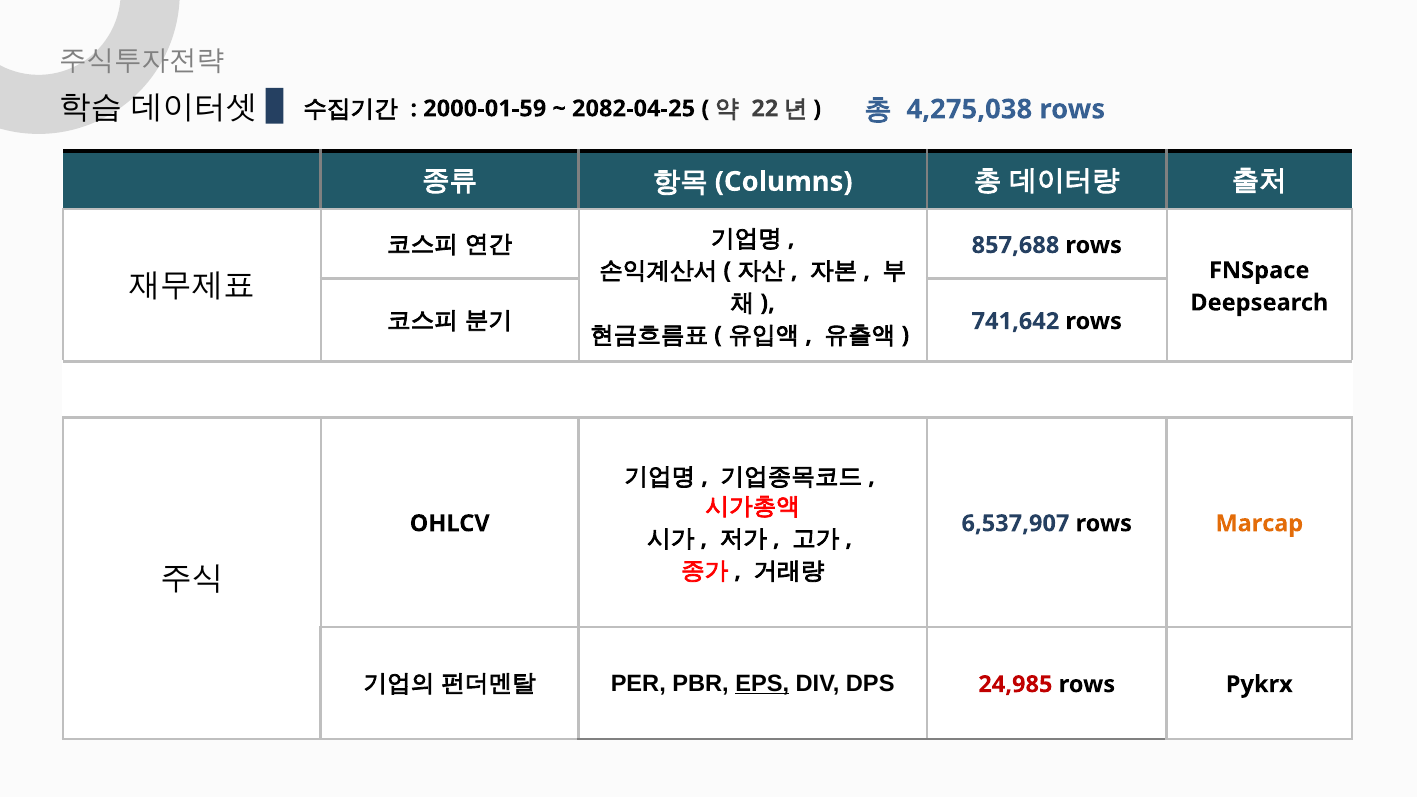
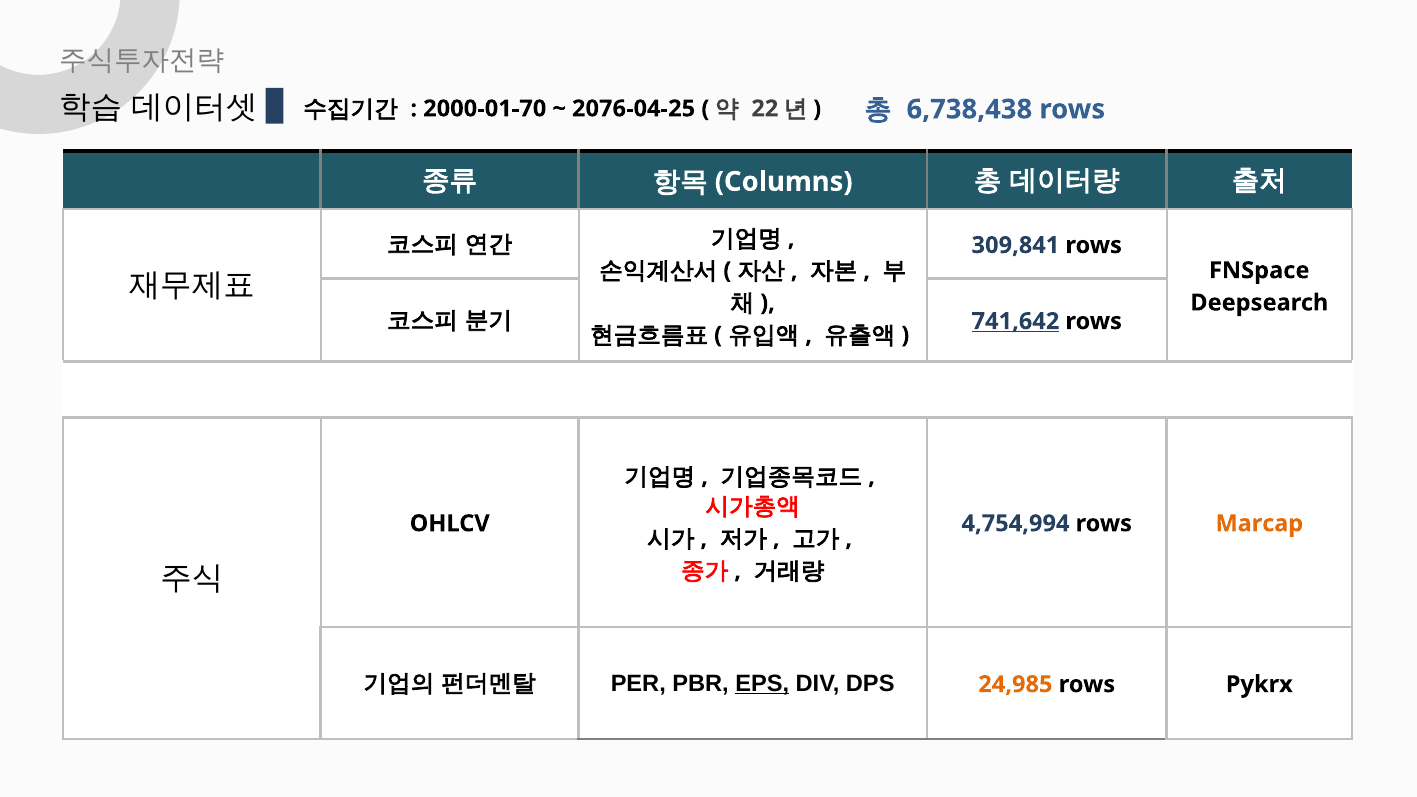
2000-01-59: 2000-01-59 -> 2000-01-70 (485, 109)
2082-04-25: 2082-04-25 -> 2076-04-25 (634, 109)
4,275,038: 4,275,038 -> 6,738,438 (969, 109)
857,688: 857,688 -> 309,841 (1015, 245)
741,642 underline: none -> present (1015, 321)
6,537,907: 6,537,907 -> 4,754,994 (1015, 524)
24,985 colour: red -> orange (1015, 684)
